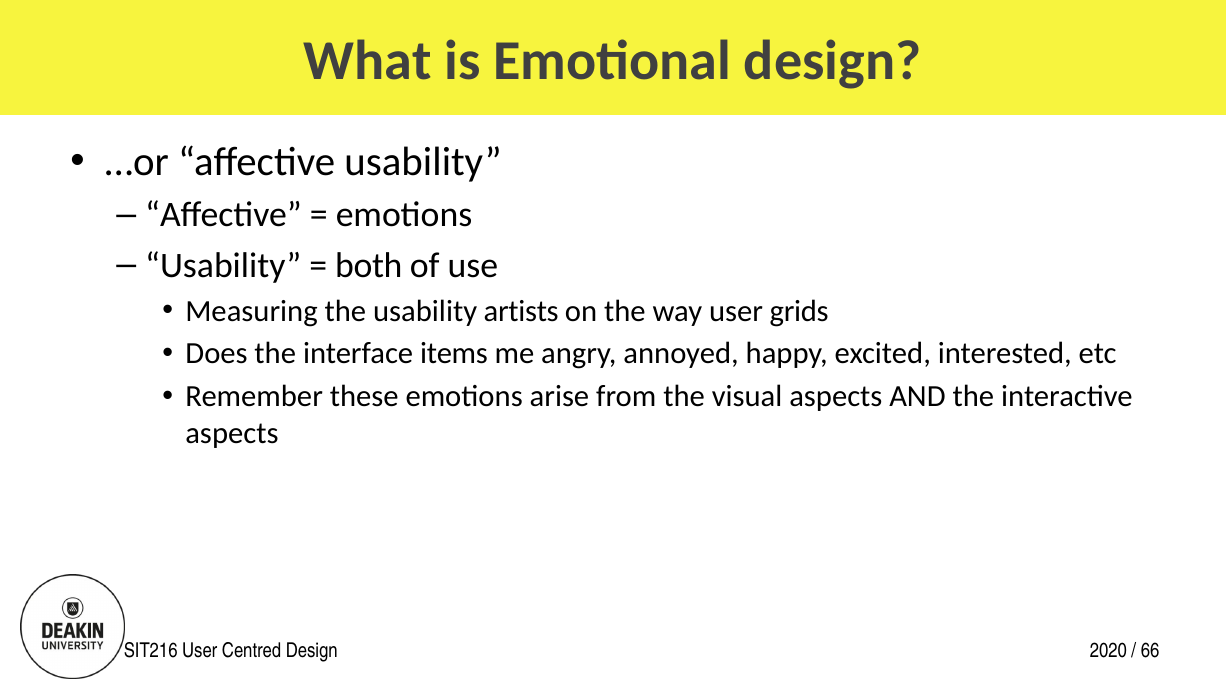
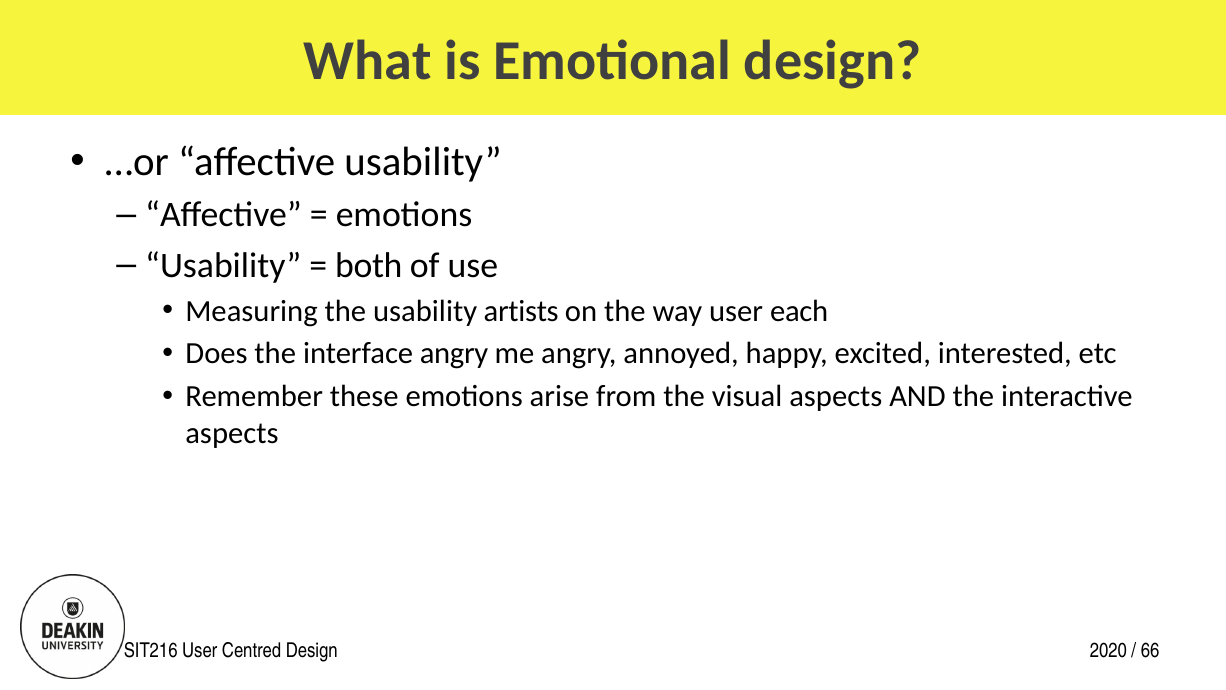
grids: grids -> each (799, 311)
interface items: items -> angry (454, 354)
